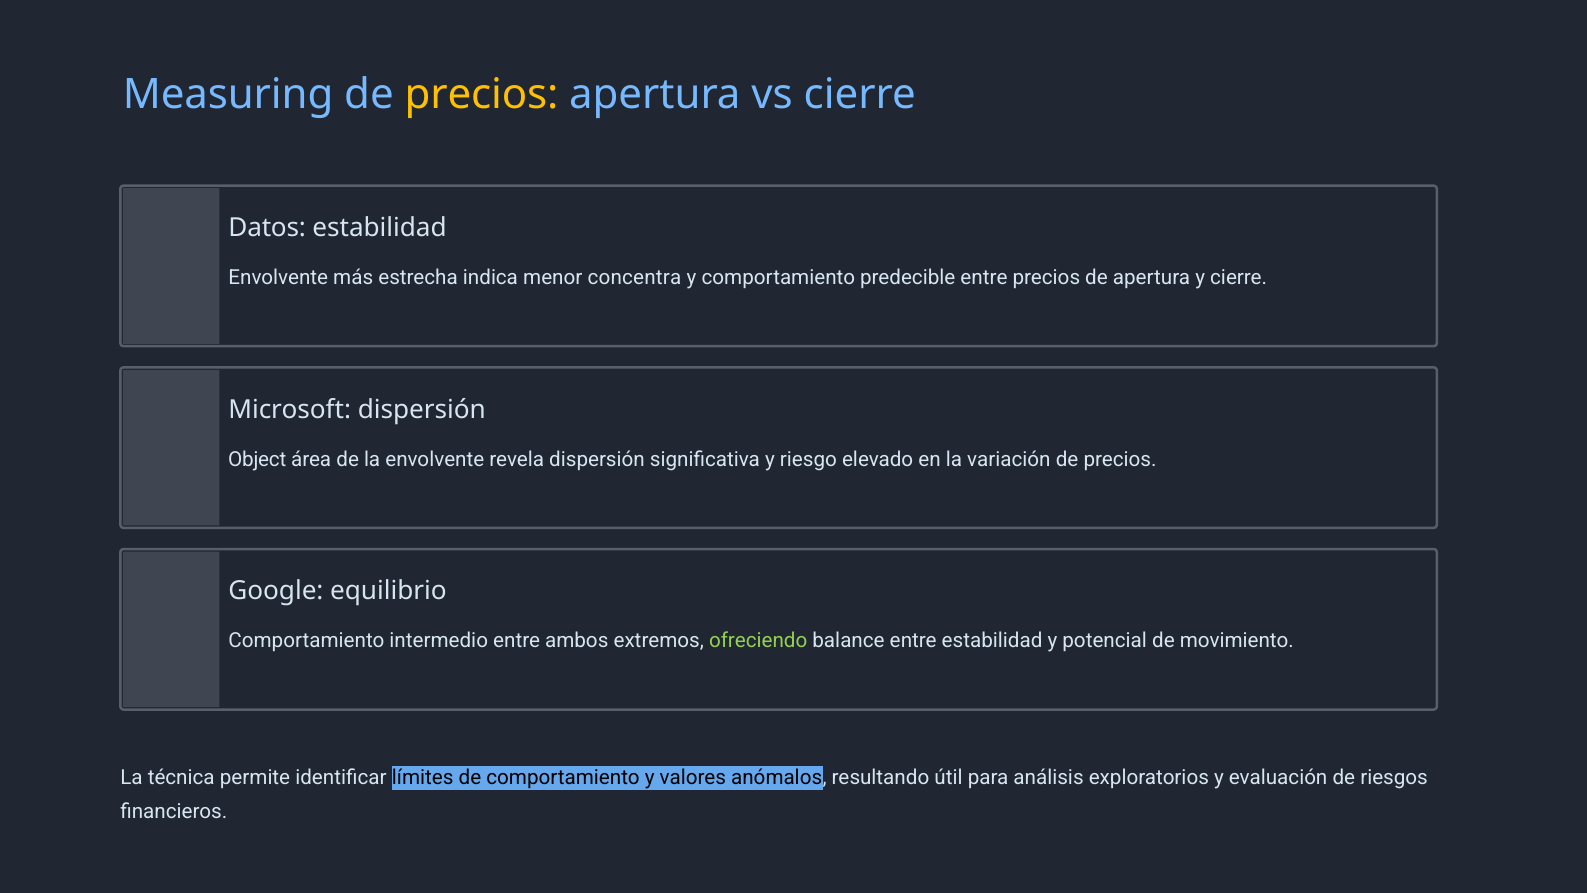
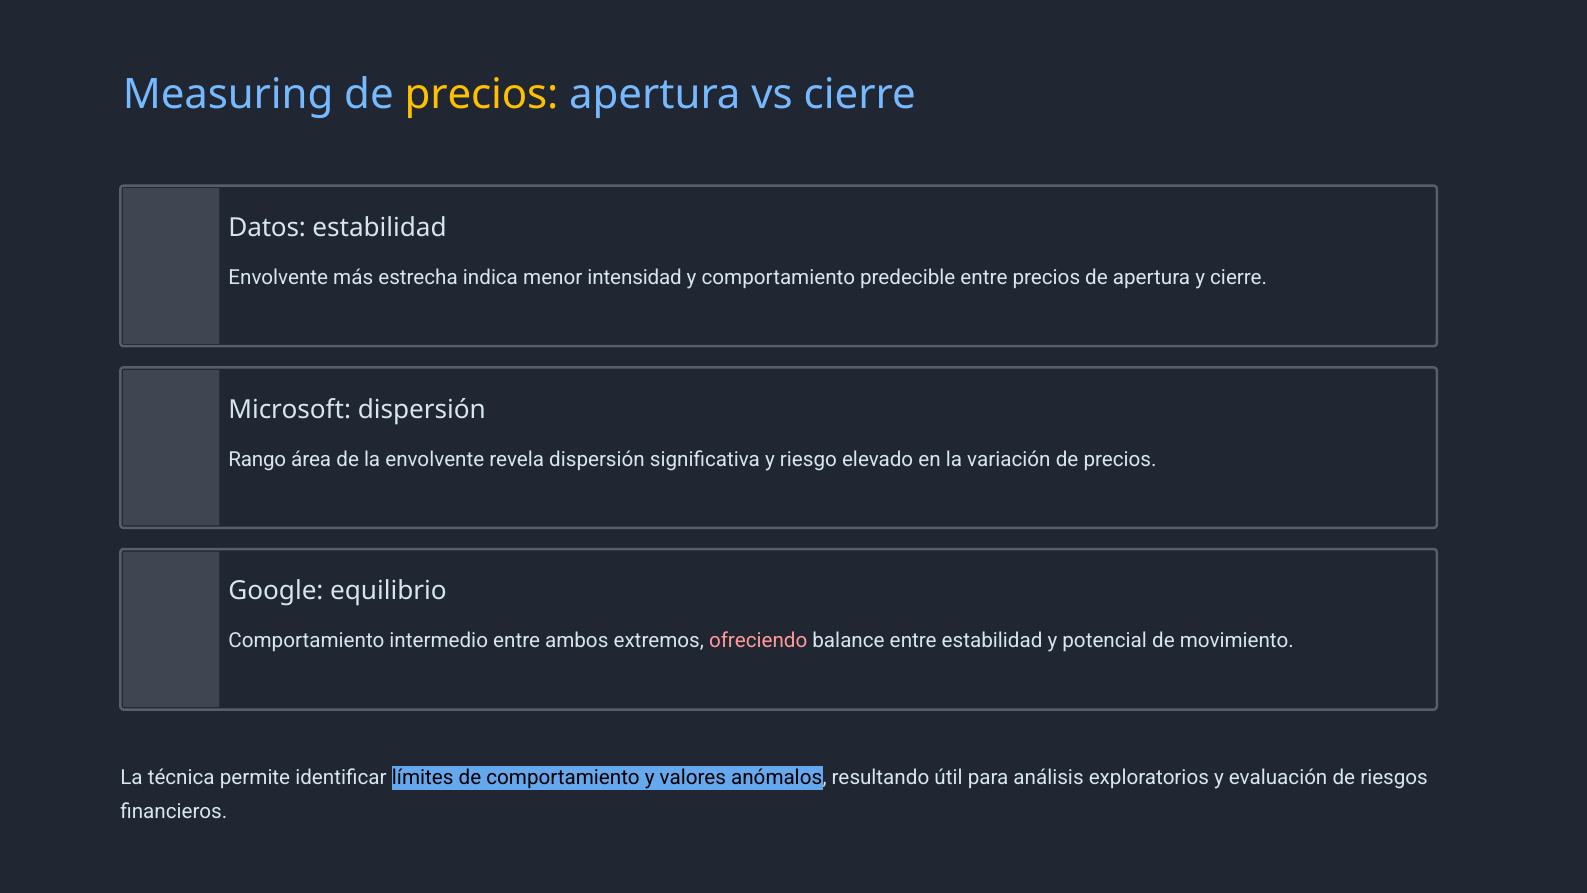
concentra: concentra -> intensidad (635, 278)
Object: Object -> Rango (257, 459)
ofreciendo colour: light green -> pink (758, 641)
